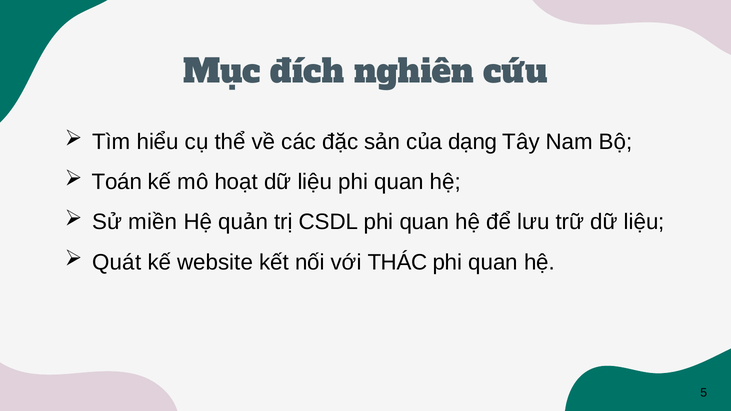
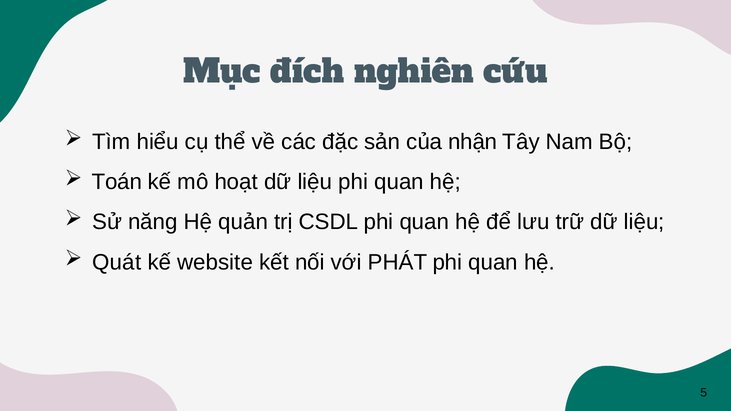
dạng: dạng -> nhận (473, 142)
miền: miền -> năng (153, 222)
THÁC: THÁC -> PHÁT (397, 262)
